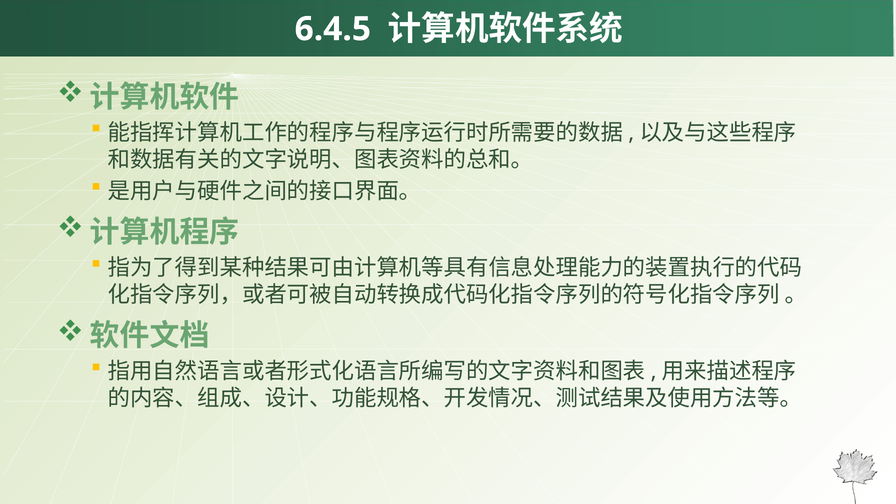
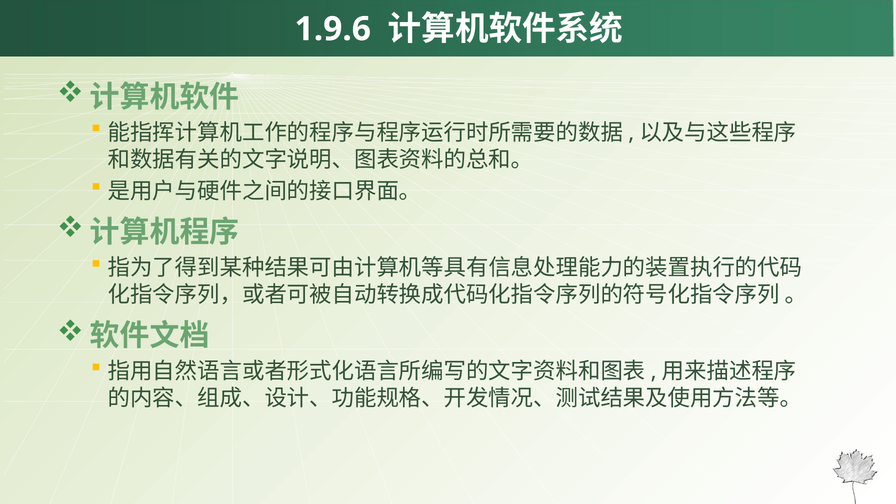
6.4.5: 6.4.5 -> 1.9.6 (333, 29)
